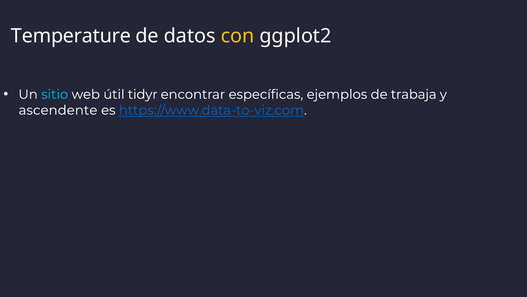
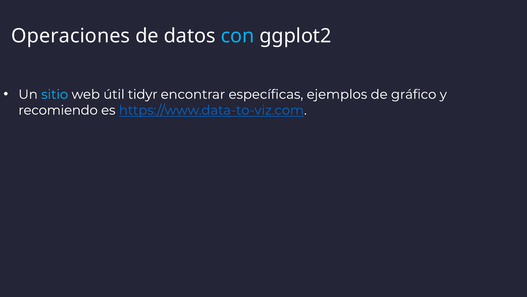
Temperature: Temperature -> Operaciones (71, 36)
con colour: yellow -> light blue (238, 36)
trabaja: trabaja -> gráfico (414, 94)
ascendente: ascendente -> recomiendo (58, 110)
